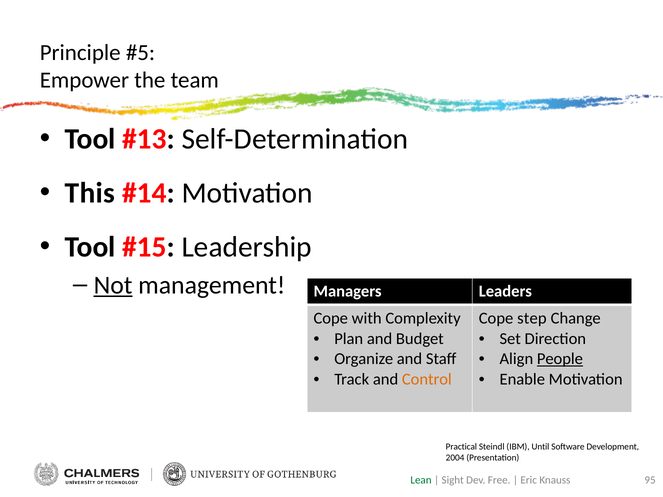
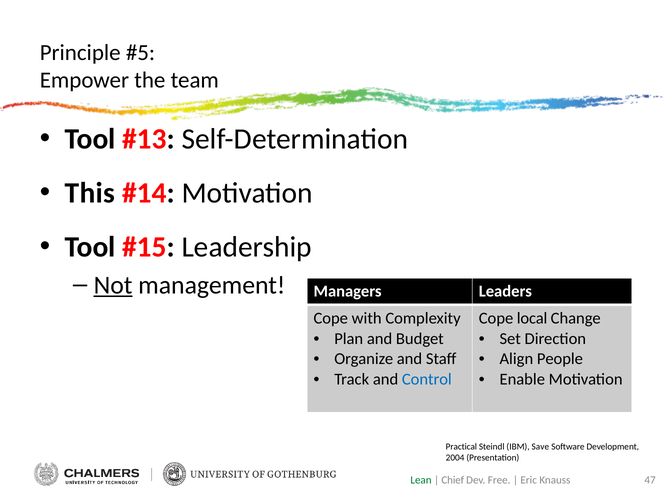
step: step -> local (532, 319)
People underline: present -> none (560, 359)
Control colour: orange -> blue (427, 379)
Until: Until -> Save (540, 447)
Sight: Sight -> Chief (453, 481)
95: 95 -> 47 (650, 480)
